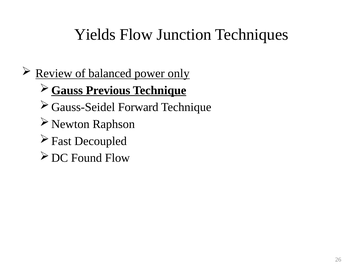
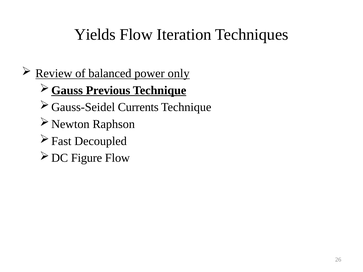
Junction: Junction -> Iteration (184, 35)
Forward: Forward -> Currents (138, 107)
Found: Found -> Figure (87, 158)
